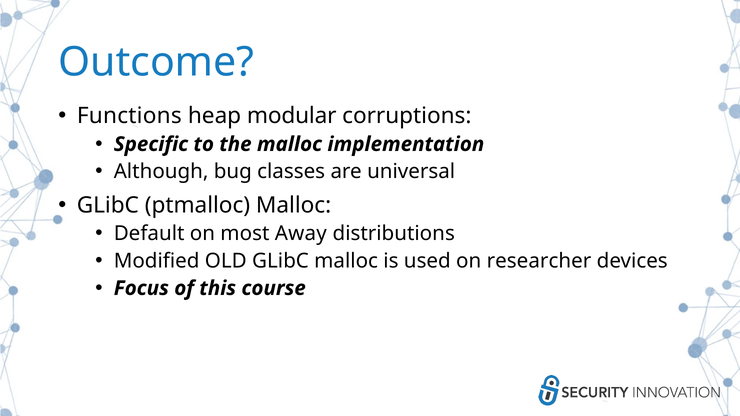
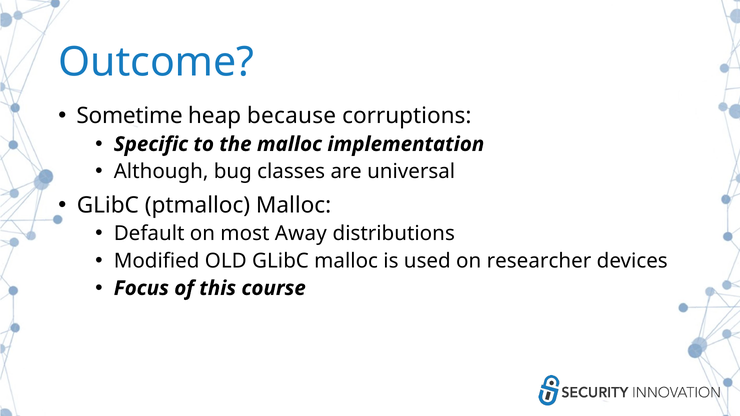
Functions: Functions -> Sometime (130, 116)
modular: modular -> because (292, 116)
